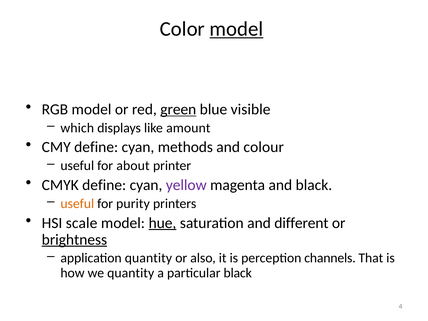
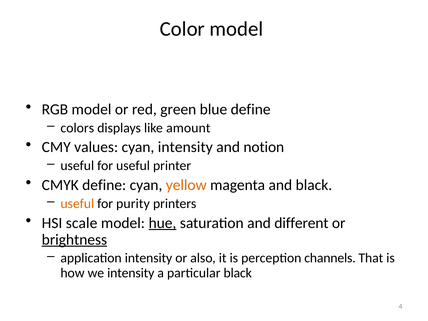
model underline: present -> none (236, 29)
green underline: present -> none (178, 109)
blue visible: visible -> define (251, 109)
which: which -> colors (77, 128)
CMY define: define -> values (96, 147)
cyan methods: methods -> intensity (185, 147)
colour: colour -> notion (264, 147)
for about: about -> useful (133, 166)
yellow colour: purple -> orange (186, 185)
application quantity: quantity -> intensity (149, 258)
we quantity: quantity -> intensity (131, 273)
